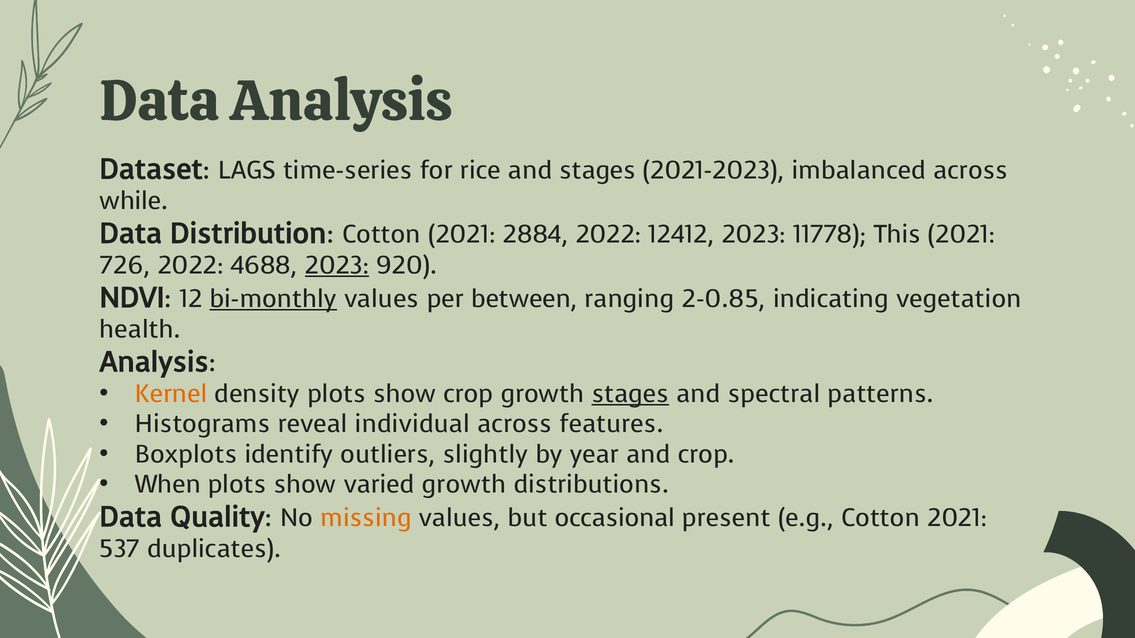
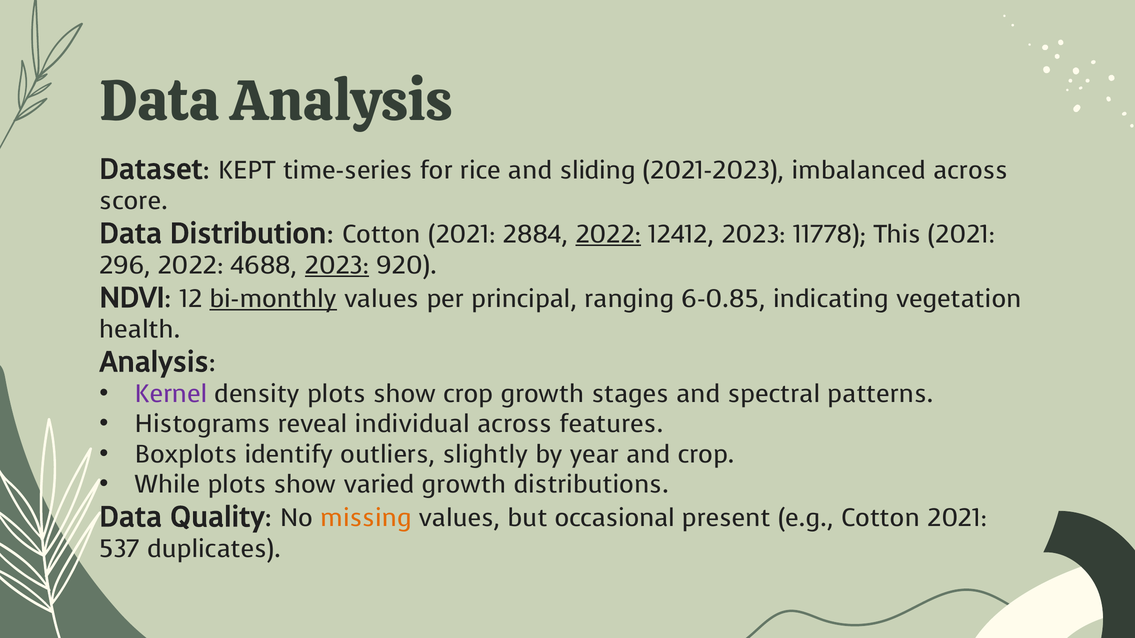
LAGS: LAGS -> KEPT (247, 170)
and stages: stages -> sliding (598, 170)
while: while -> score (134, 201)
2022 underline: none -> present (608, 235)
726: 726 -> 296 (125, 266)
between: between -> principal (524, 299)
2-0.85: 2-0.85 -> 6-0.85 (724, 299)
Kernel colour: orange -> purple (171, 394)
stages underline: present -> none (630, 394)
When: When -> While (168, 485)
